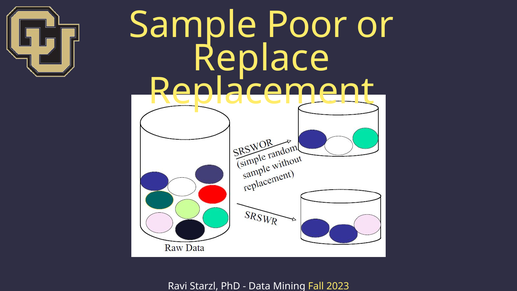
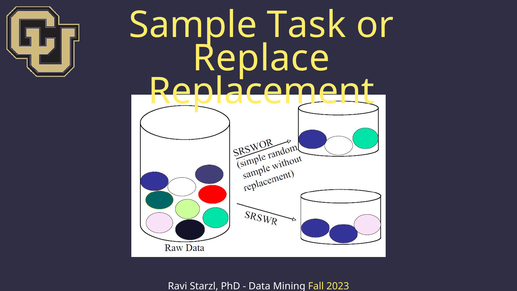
Poor: Poor -> Task (307, 25)
